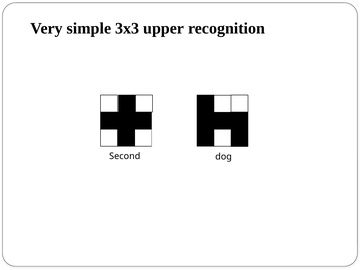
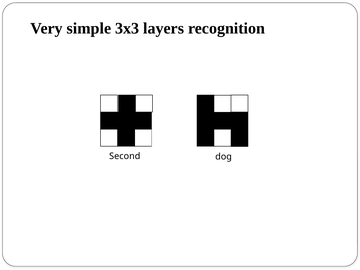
upper: upper -> layers (164, 28)
